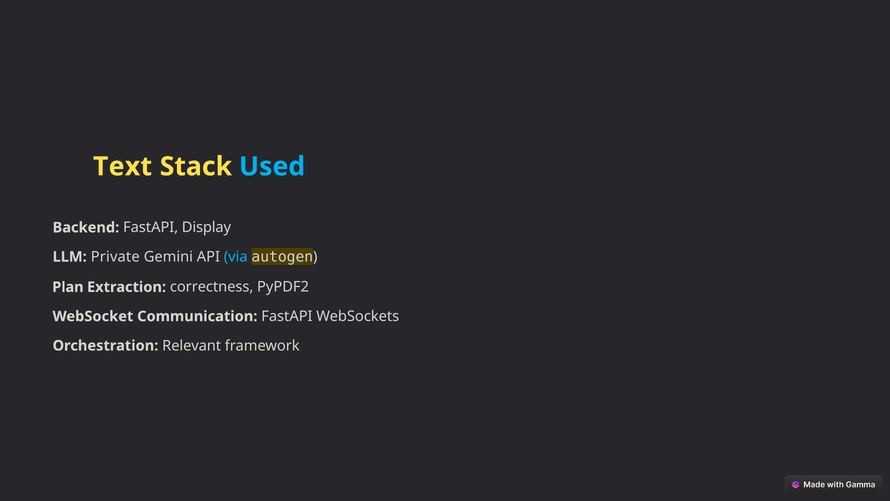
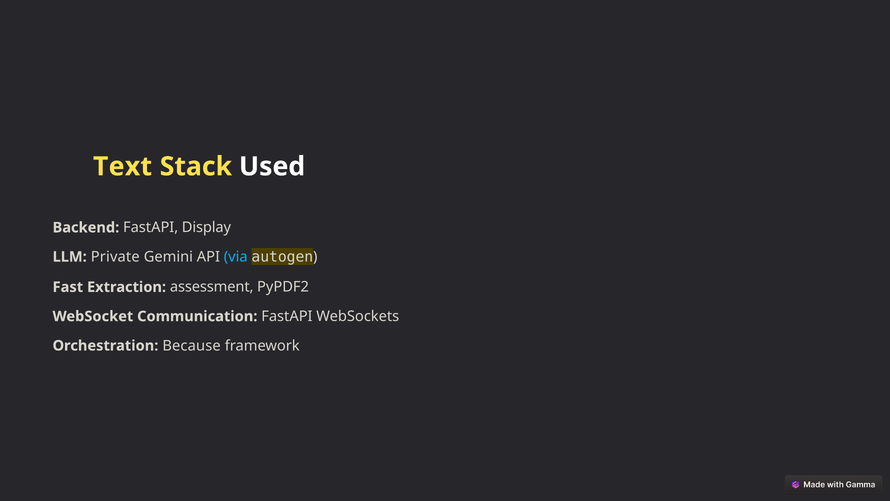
Used colour: light blue -> white (272, 166)
Plan: Plan -> Fast (68, 287)
correctness: correctness -> assessment (212, 287)
Relevant: Relevant -> Because (192, 345)
